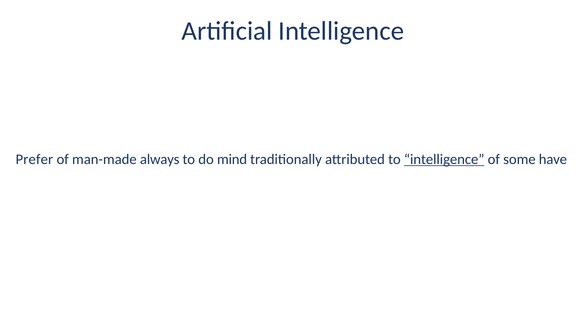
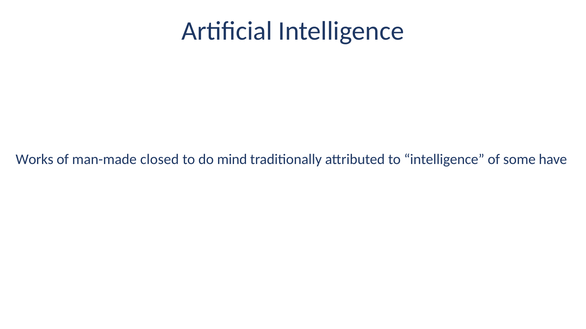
Prefer: Prefer -> Works (35, 160)
always: always -> closed (160, 160)
intelligence underline: present -> none (444, 160)
